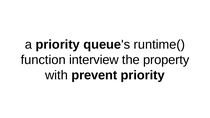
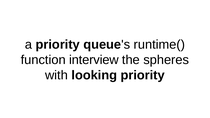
property: property -> spheres (166, 60)
prevent: prevent -> looking (94, 75)
